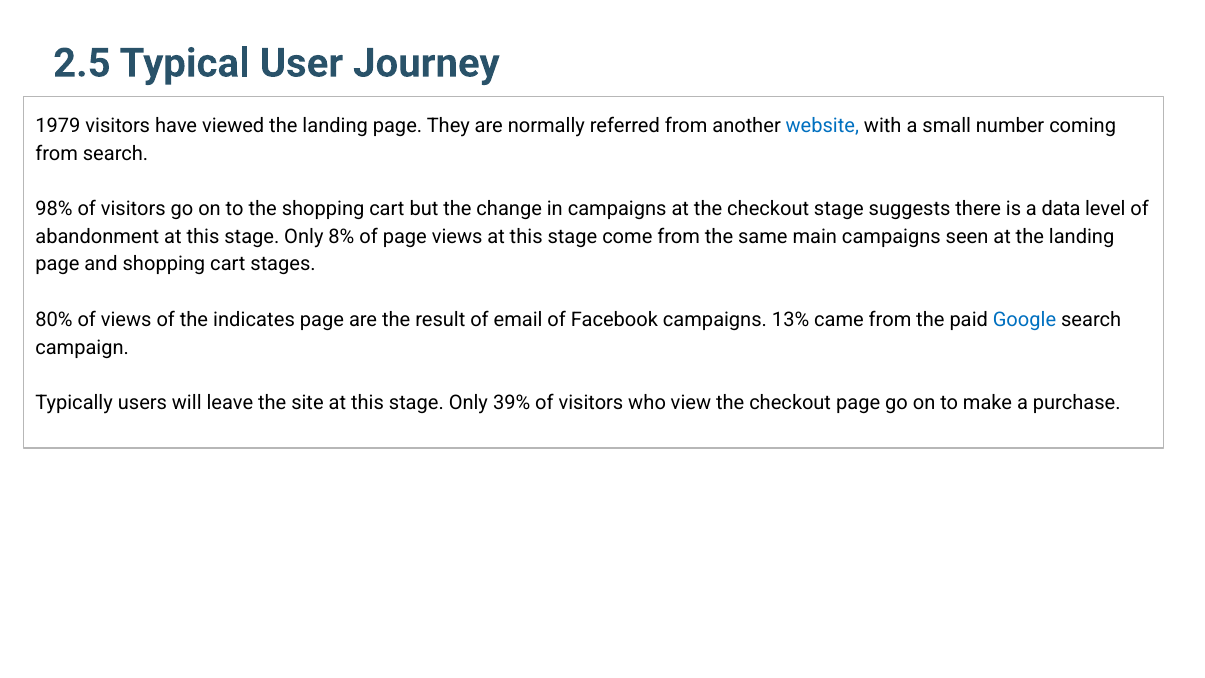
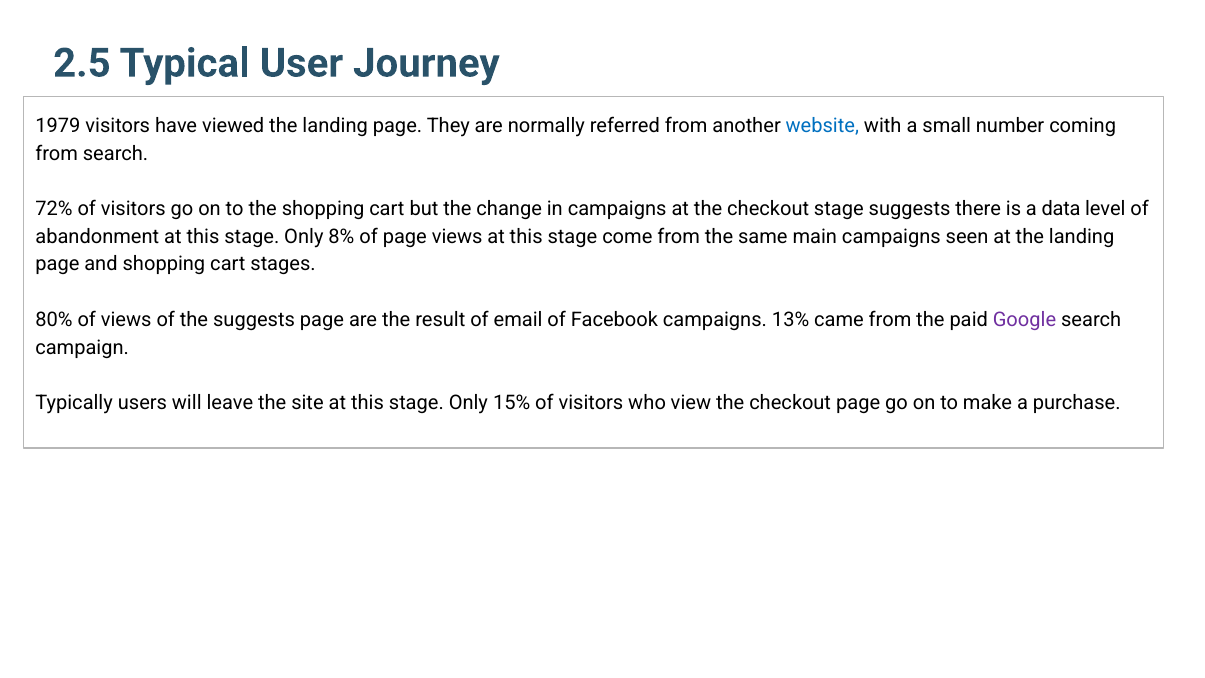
98%: 98% -> 72% (54, 209)
the indicates: indicates -> suggests (254, 320)
Google colour: blue -> purple (1024, 320)
39%: 39% -> 15% (512, 403)
